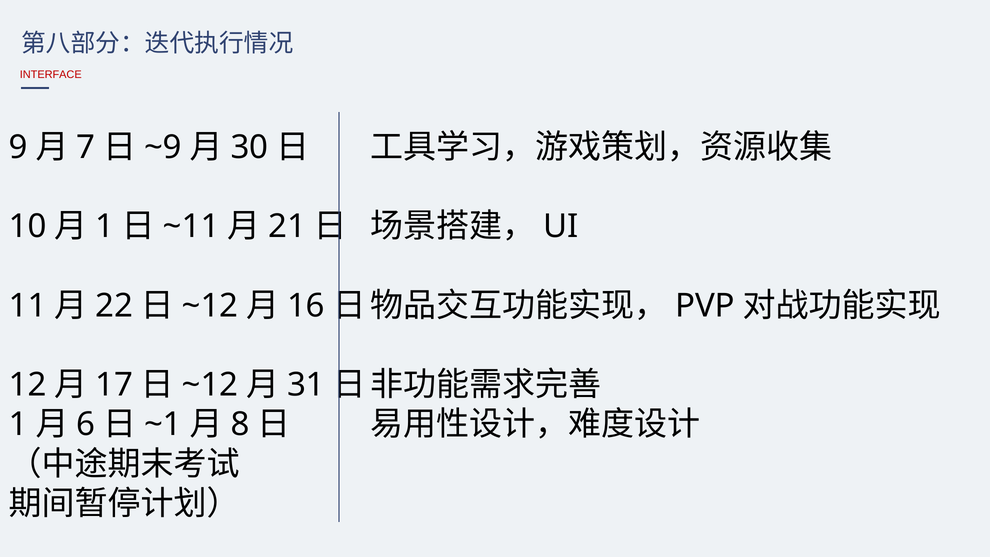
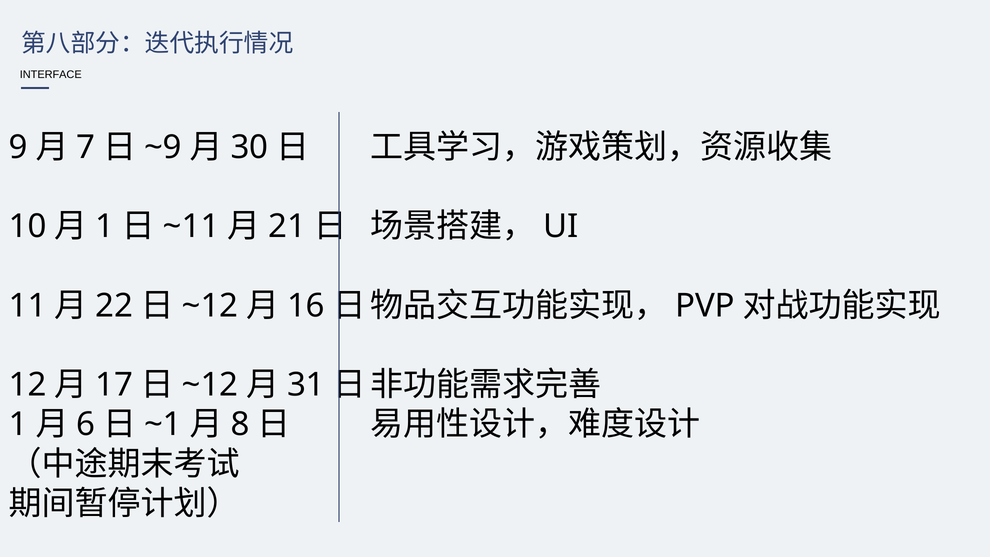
INTERFACE colour: red -> black (51, 74)
